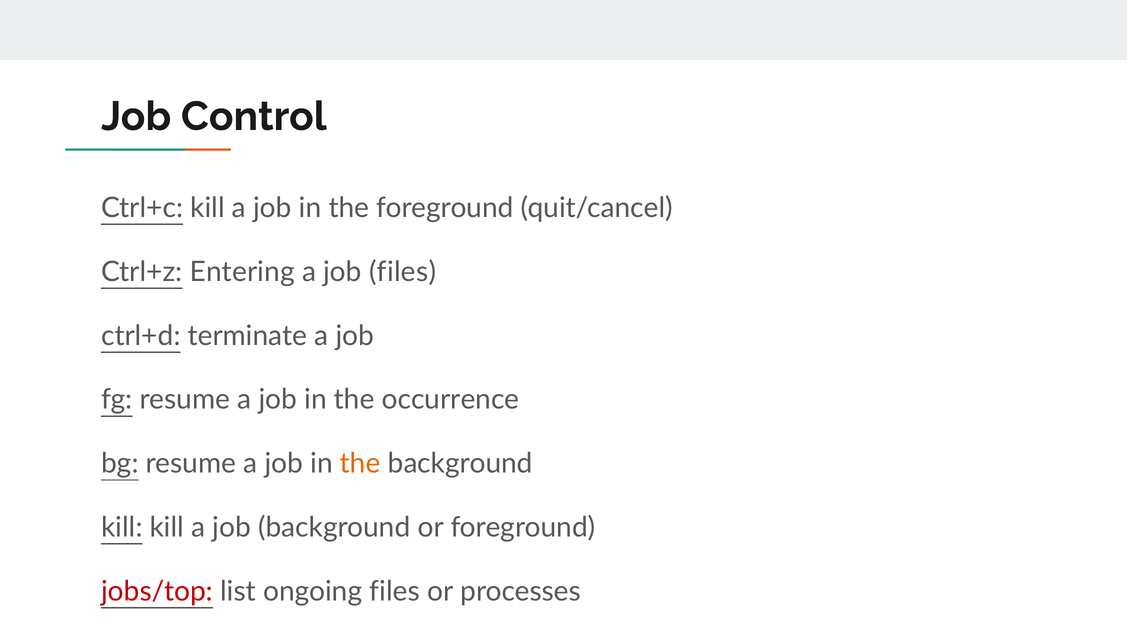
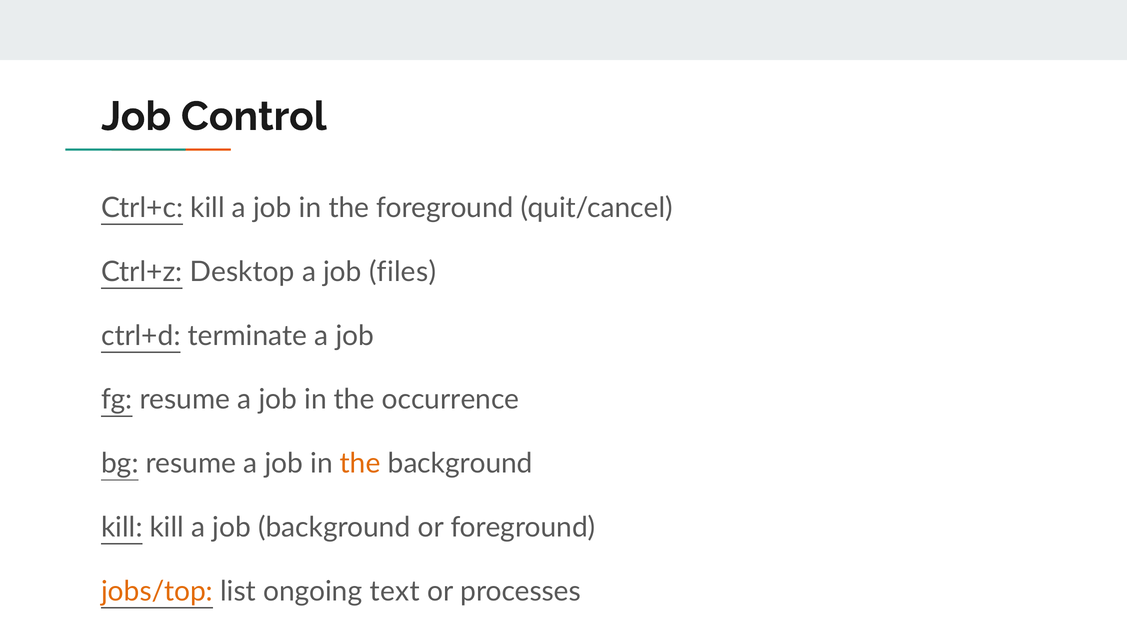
Entering: Entering -> Desktop (242, 272)
jobs/top colour: red -> orange (157, 591)
ongoing files: files -> text (395, 591)
